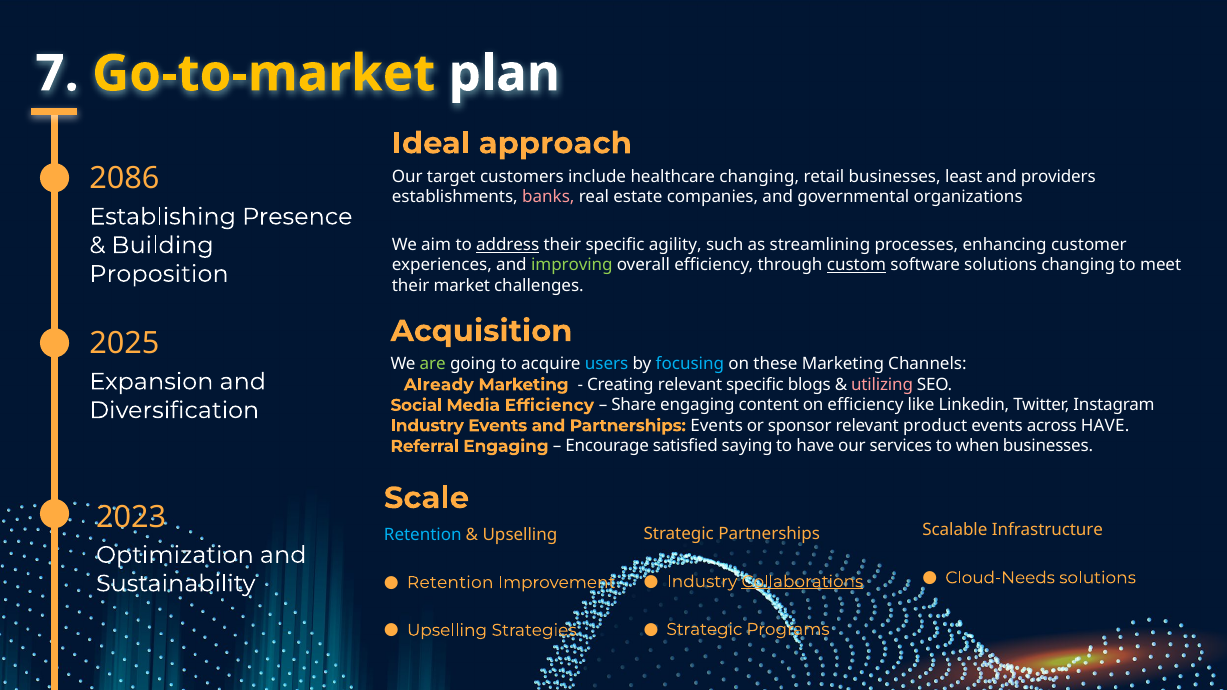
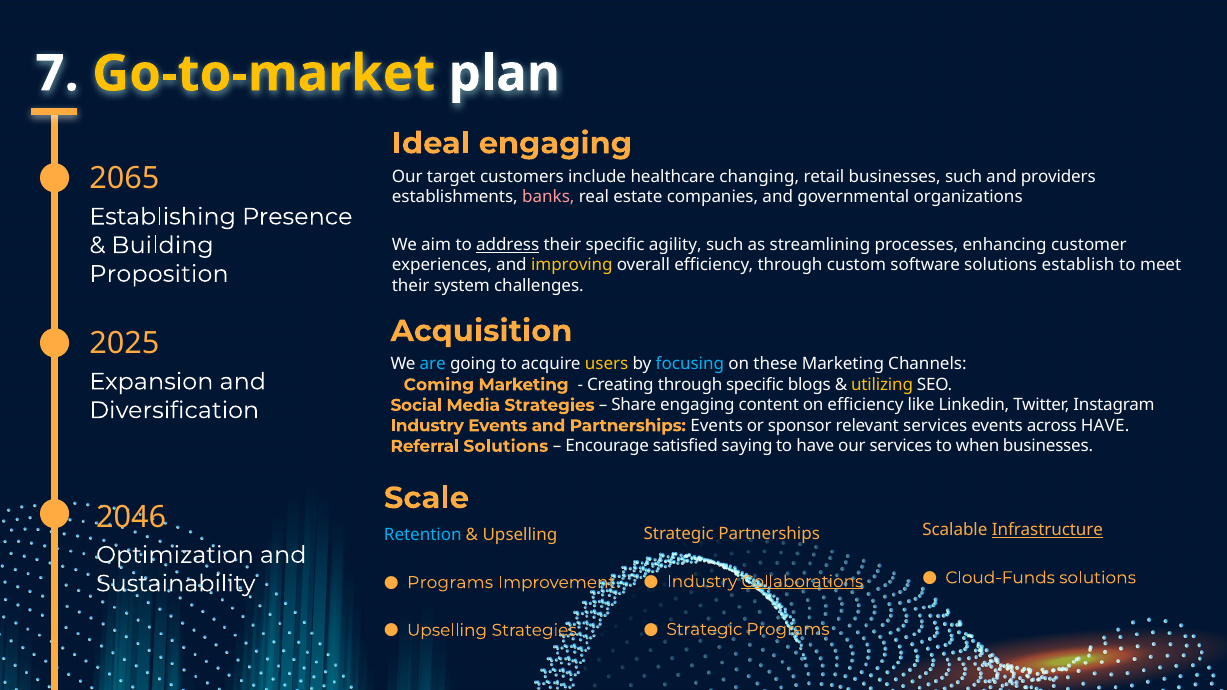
Ideal approach: approach -> engaging (555, 143)
2086: 2086 -> 2065 (124, 179)
businesses least: least -> such (964, 177)
improving colour: light green -> yellow (572, 265)
custom underline: present -> none (856, 265)
solutions changing: changing -> establish (1078, 265)
market: market -> system (462, 286)
are colour: light green -> light blue (433, 364)
users colour: light blue -> yellow (607, 364)
Already: Already -> Coming (439, 385)
Creating relevant: relevant -> through (690, 385)
utilizing colour: pink -> yellow (882, 385)
Media Efficiency: Efficiency -> Strategies (549, 405)
relevant product: product -> services (935, 426)
Referral Engaging: Engaging -> Solutions (506, 446)
2023: 2023 -> 2046 (131, 517)
Infrastructure underline: none -> present (1047, 530)
Cloud-Needs: Cloud-Needs -> Cloud-Funds (1000, 578)
Retention: Retention -> Programs (450, 583)
